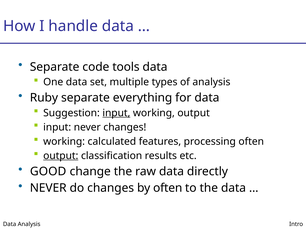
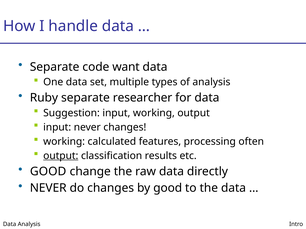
tools: tools -> want (126, 67)
everything: everything -> researcher (143, 98)
input underline: present -> none (116, 113)
by often: often -> good (168, 188)
